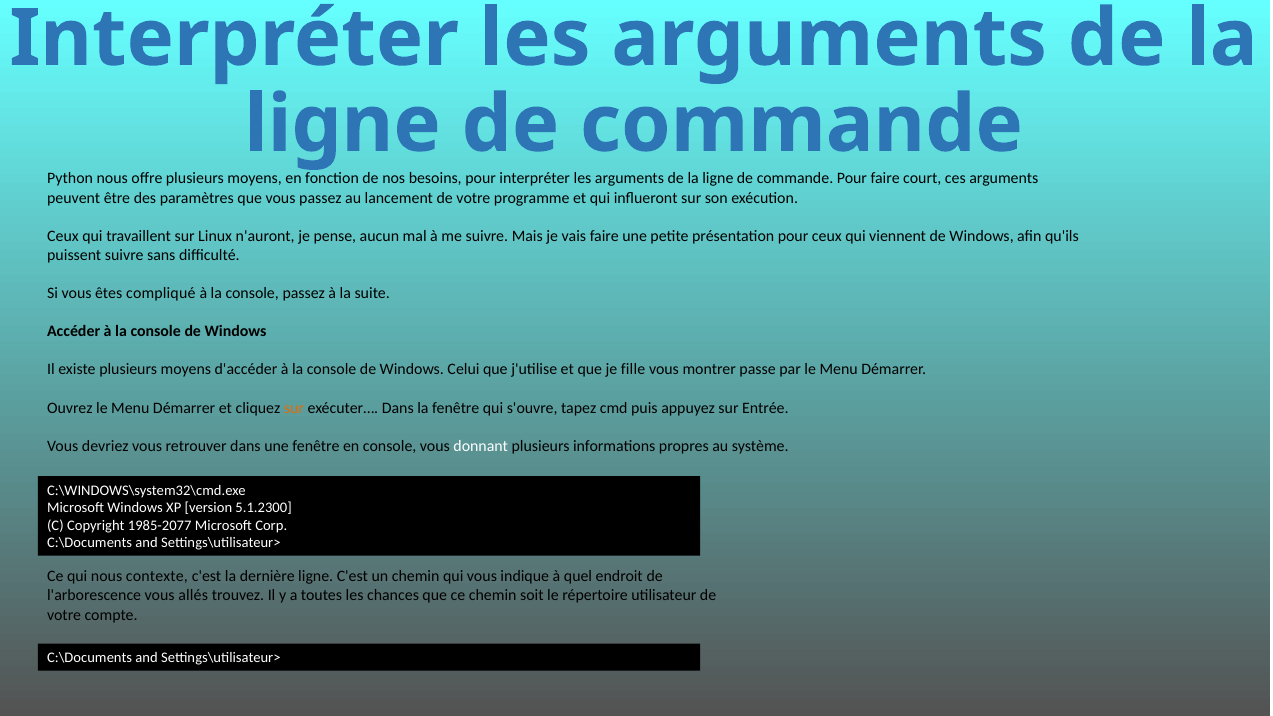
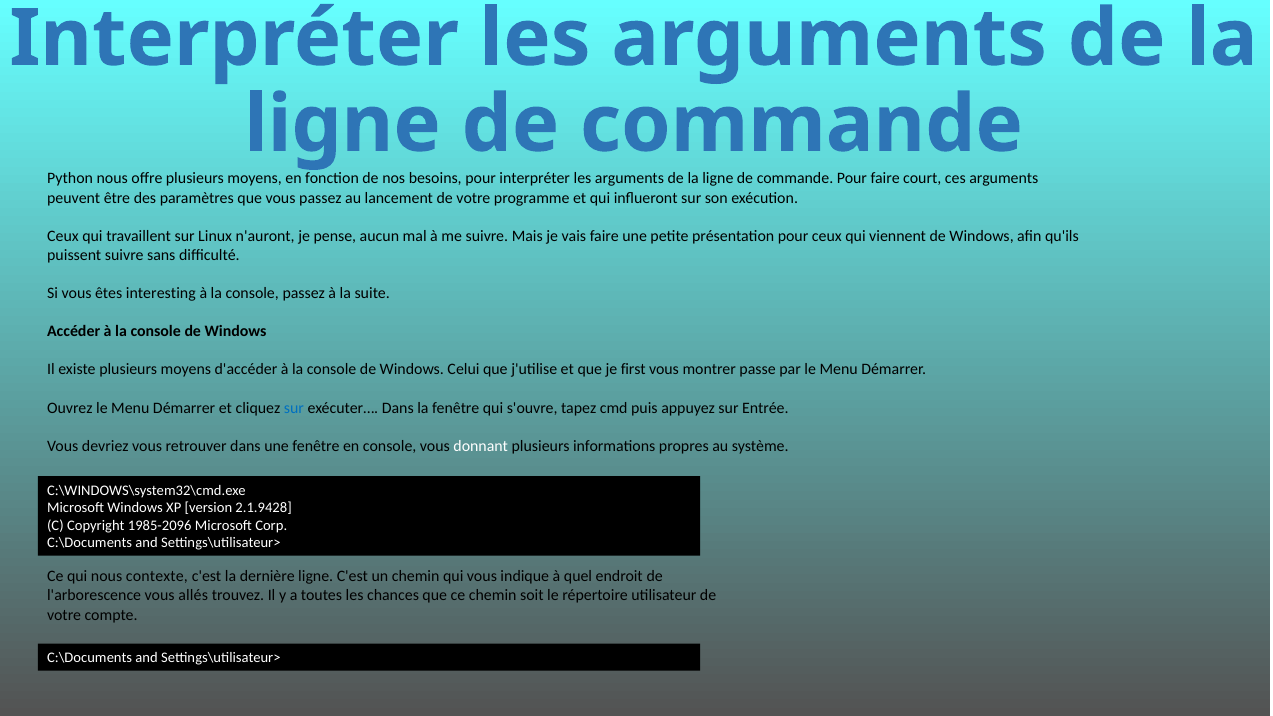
compliqué: compliqué -> interesting (161, 293)
fille: fille -> first (633, 370)
sur colour: orange -> blue (294, 408)
5.1.2300: 5.1.2300 -> 2.1.9428 (264, 508)
1985-2077: 1985-2077 -> 1985-2096 (160, 526)
